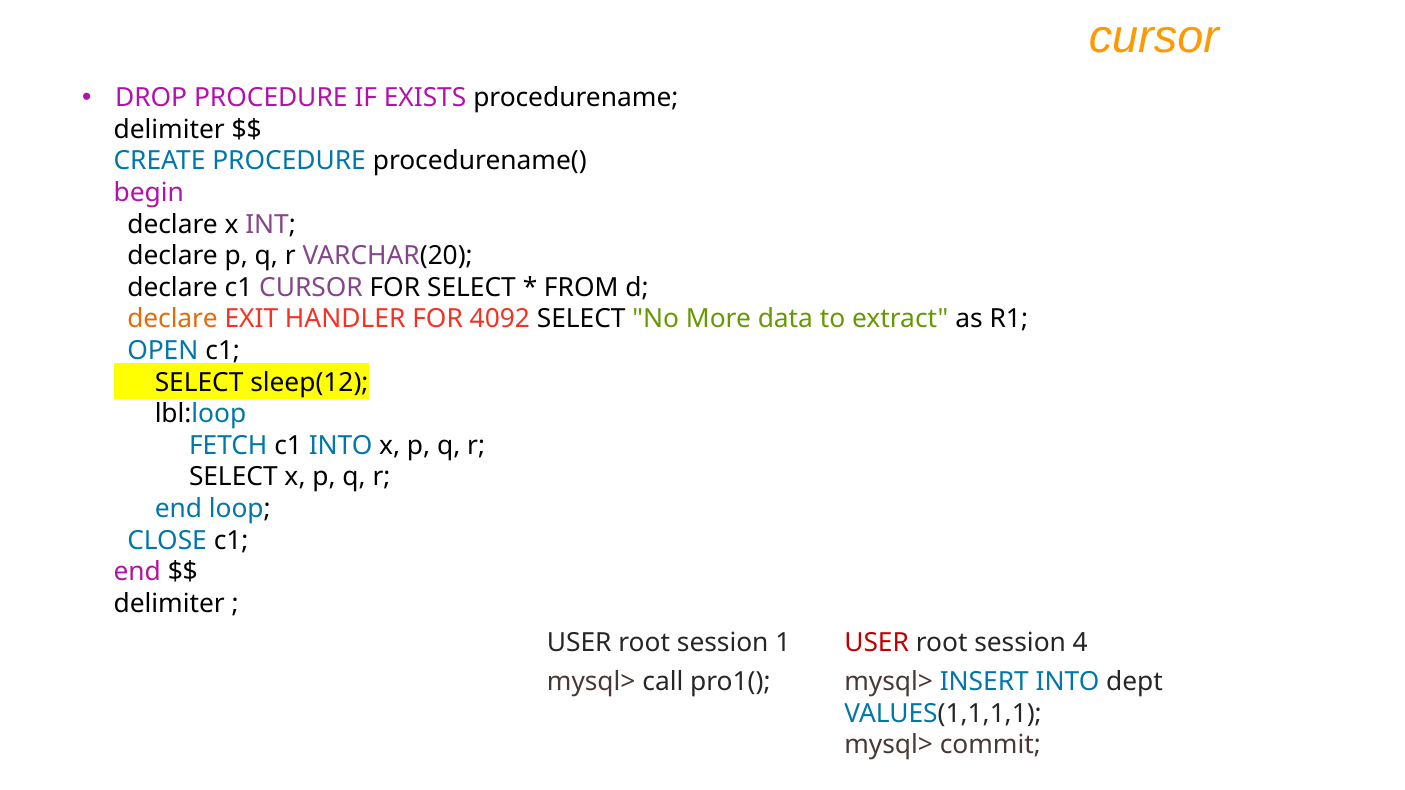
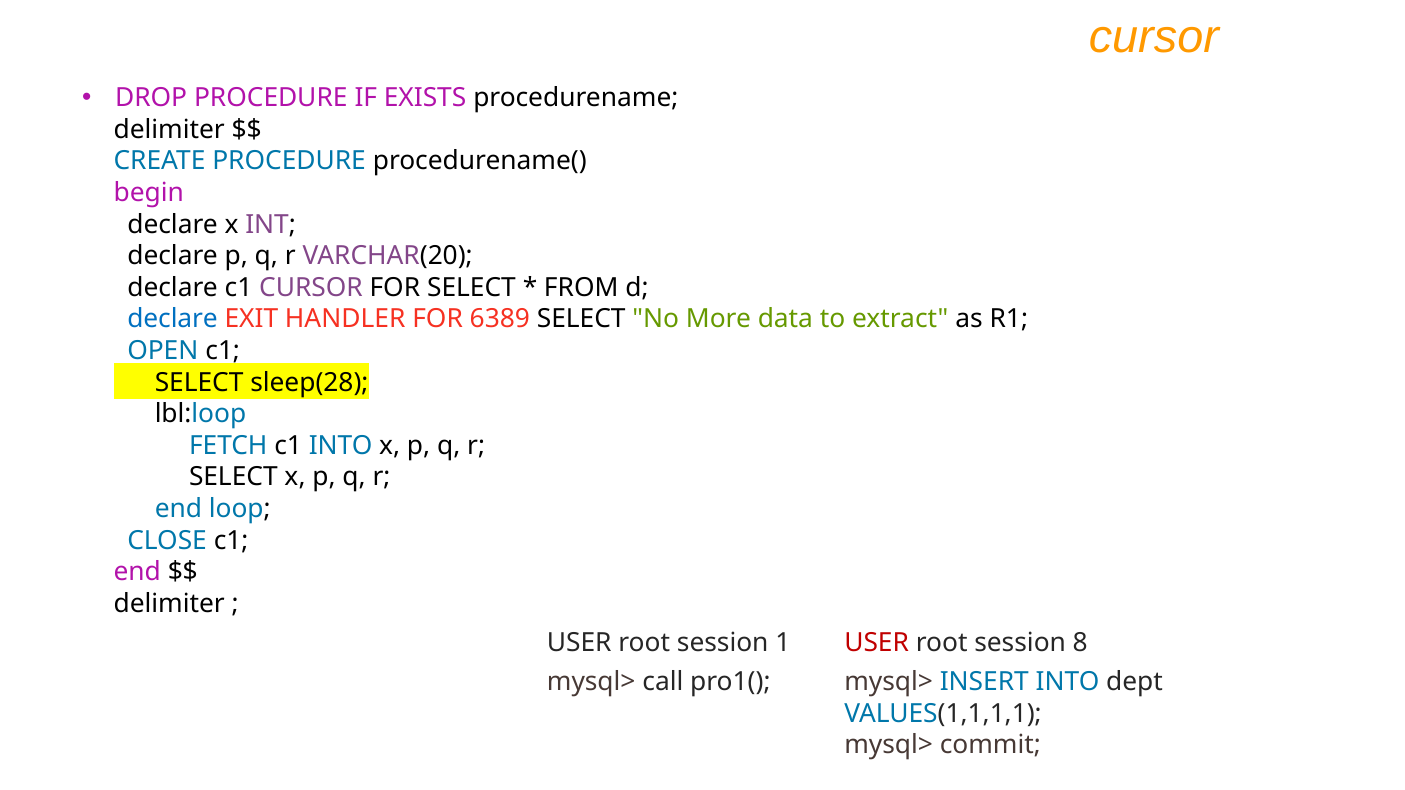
declare colour: orange -> blue (173, 319)
4092: 4092 -> 6389 (500, 319)
sleep(12: sleep(12 -> sleep(28 (309, 383)
4: 4 -> 8 (1080, 643)
